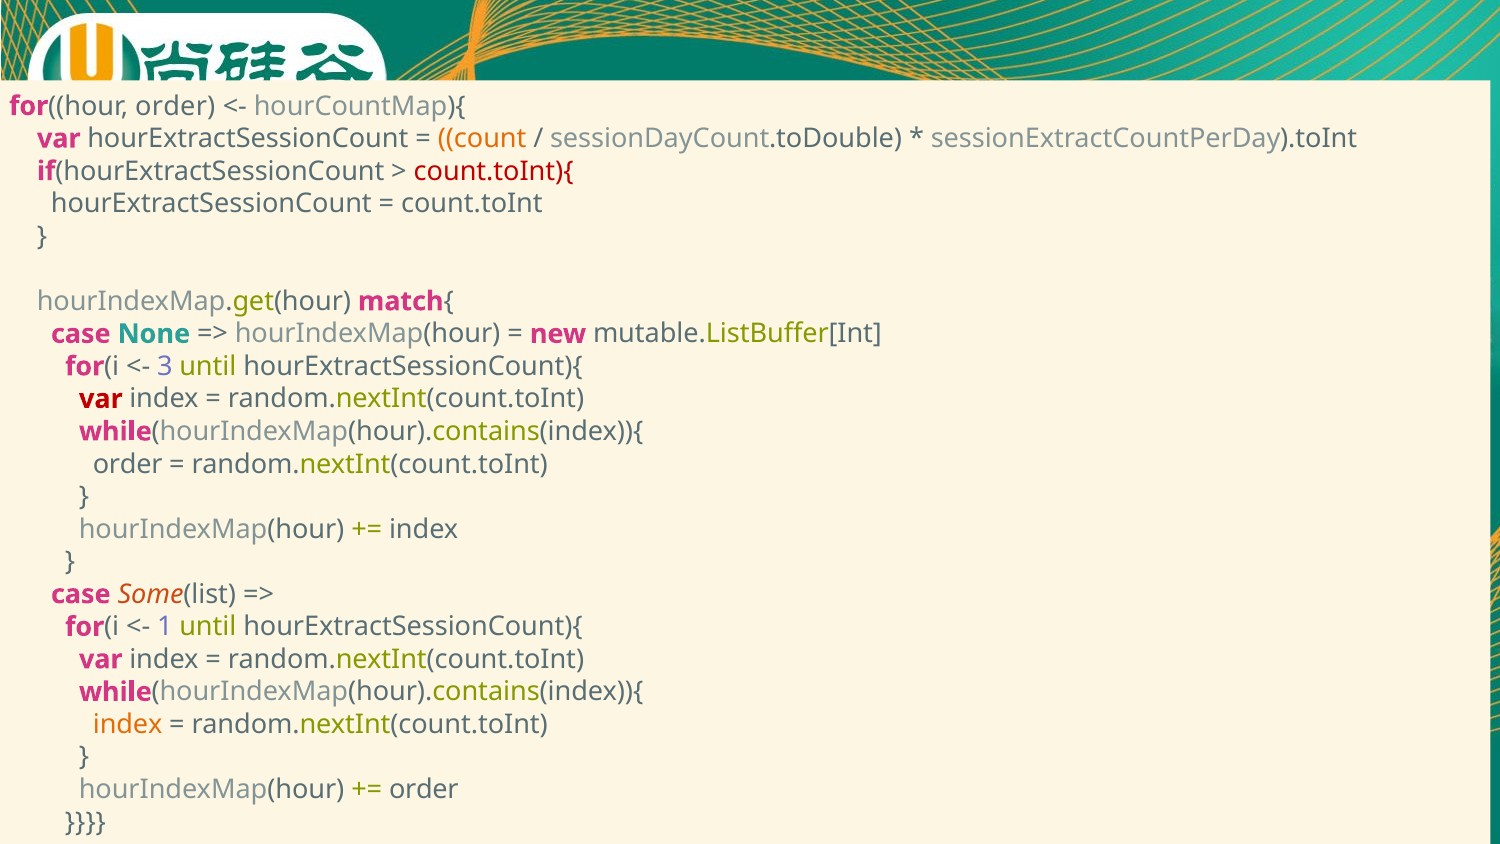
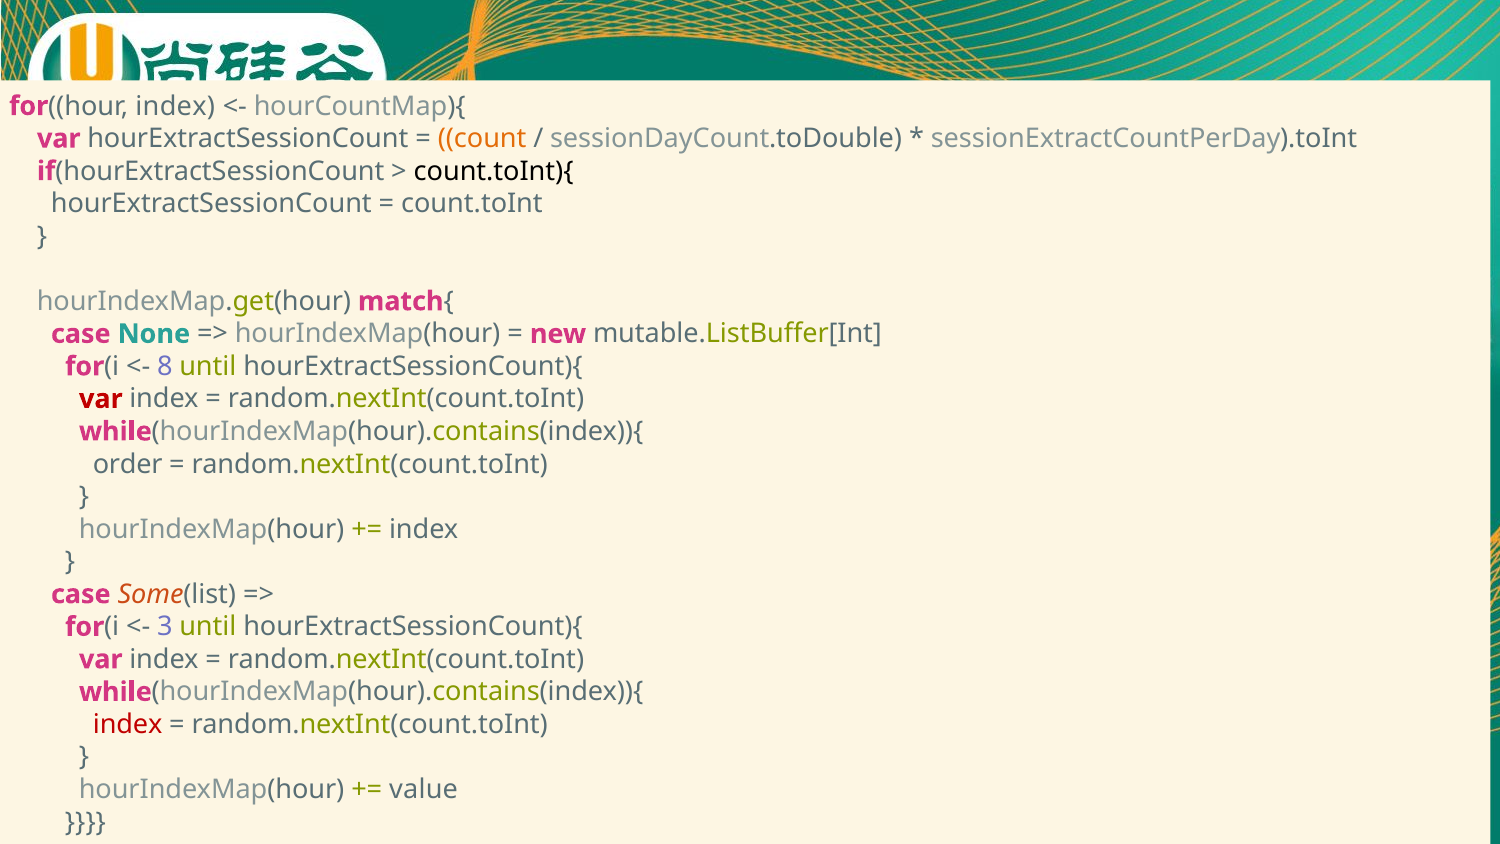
for((hour order: order -> index (175, 106)
count.toInt){ colour: red -> black (494, 171)
3: 3 -> 8 (165, 366)
1: 1 -> 3 (165, 627)
index colour: orange -> red (128, 724)
order: order -> value (424, 789)
